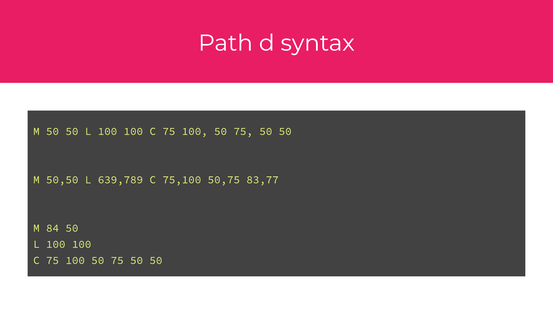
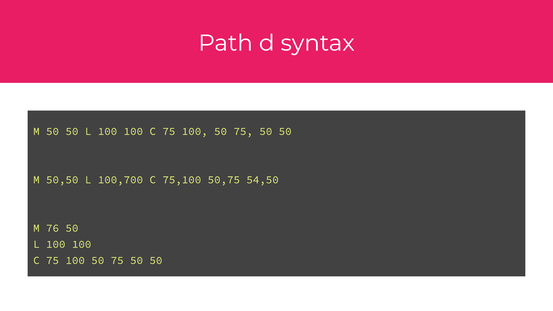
639,789: 639,789 -> 100,700 (120, 180)
83,77: 83,77 -> 54,50 (263, 180)
84: 84 -> 76 (53, 228)
